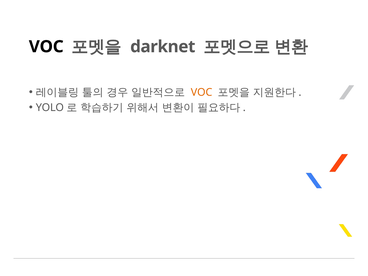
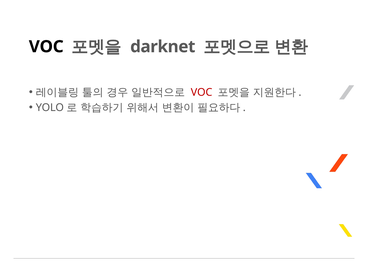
VOC colour: orange -> red (202, 92)
